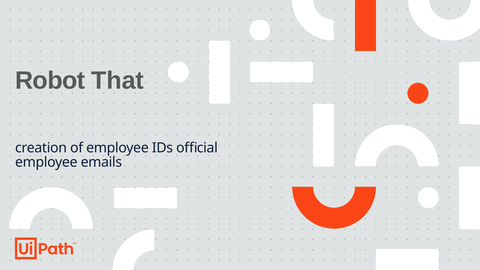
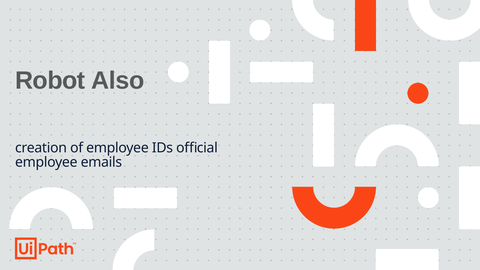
That: That -> Also (118, 80)
